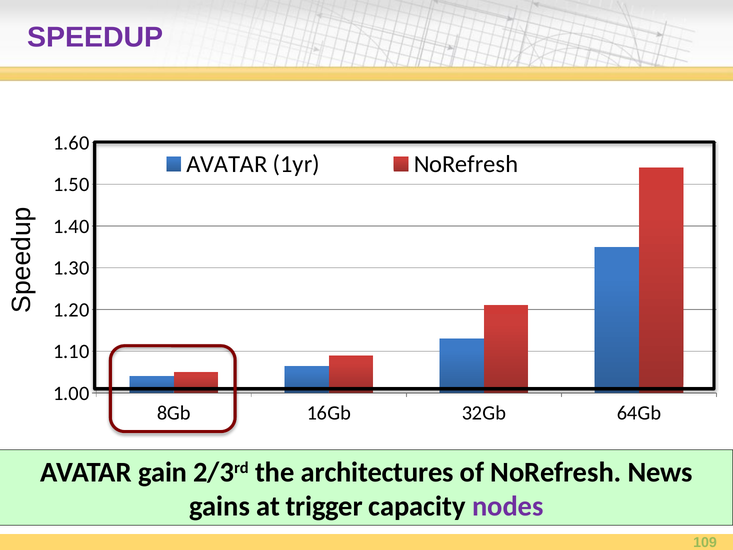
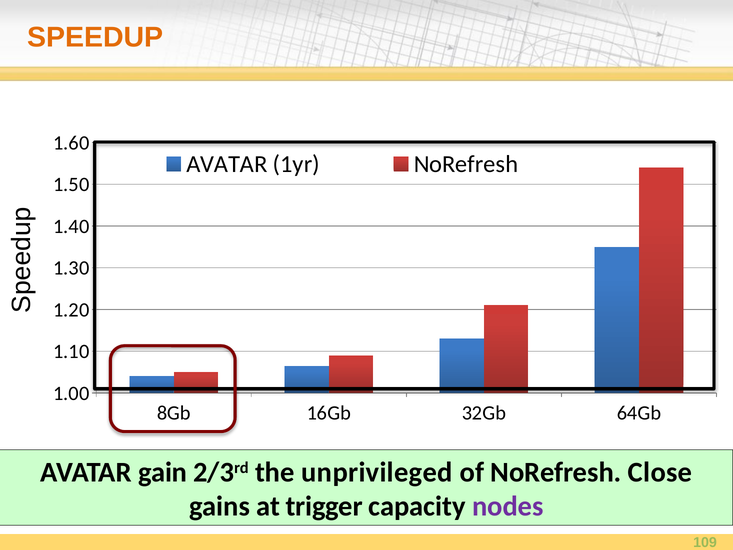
SPEEDUP colour: purple -> orange (95, 37)
architectures: architectures -> unprivileged (377, 472)
News: News -> Close (660, 472)
